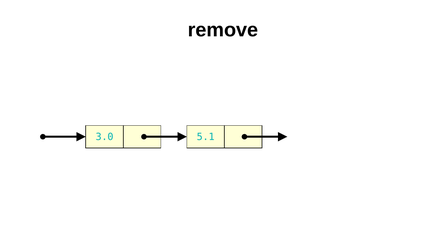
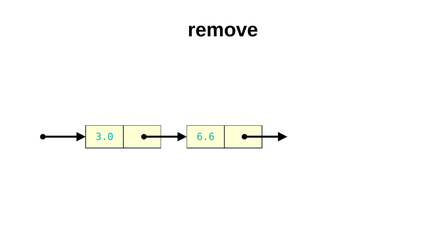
5.1: 5.1 -> 6.6 (206, 137)
